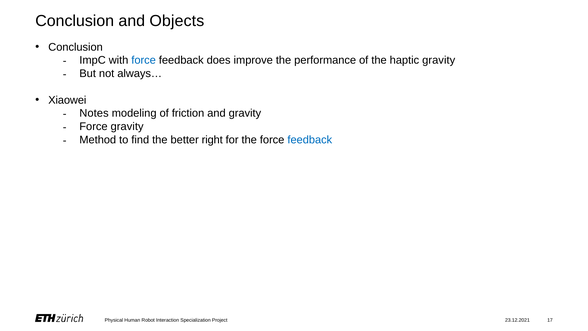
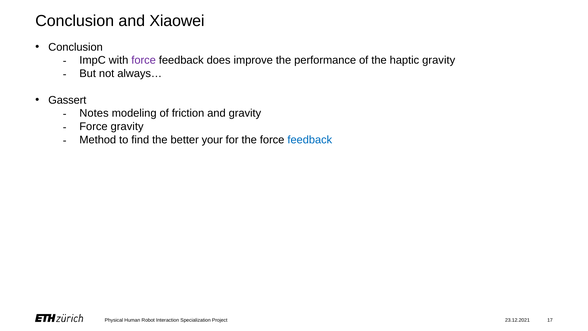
Objects: Objects -> Xiaowei (177, 21)
force colour: blue -> purple (144, 60)
Xiaowei: Xiaowei -> Gassert (67, 100)
right: right -> your (212, 140)
